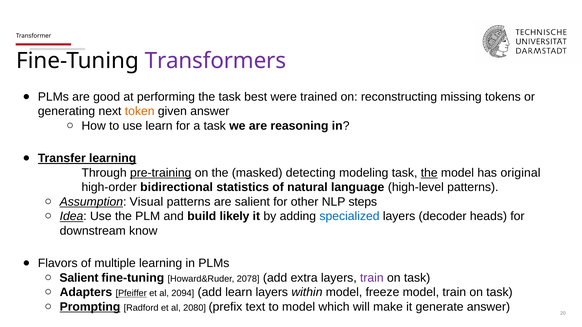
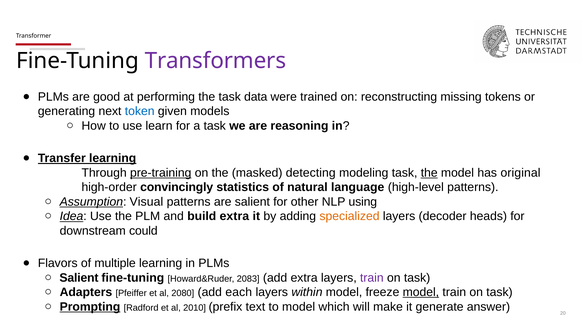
best: best -> data (256, 97)
token colour: orange -> blue (140, 111)
given answer: answer -> models (210, 111)
bidirectional: bidirectional -> convincingly (177, 187)
steps: steps -> using (363, 202)
build likely: likely -> extra (234, 217)
specialized colour: blue -> orange (349, 217)
know: know -> could (143, 231)
2078: 2078 -> 2083 (248, 279)
Pfeiffer underline: present -> none (131, 294)
2094: 2094 -> 2080 (183, 294)
add learn: learn -> each (239, 293)
model underline: none -> present (421, 293)
2080: 2080 -> 2010 (195, 308)
